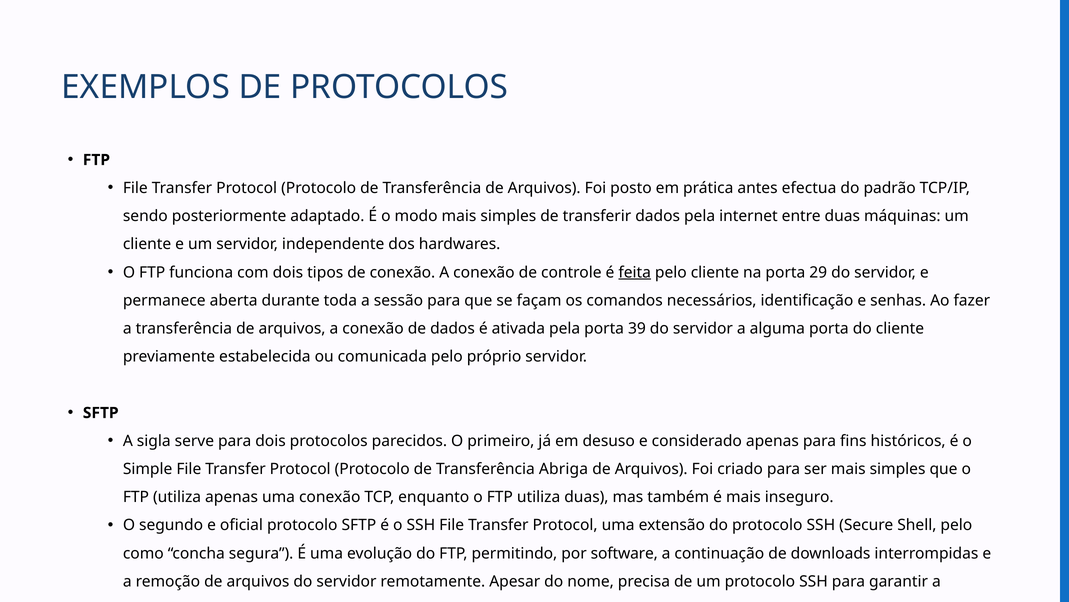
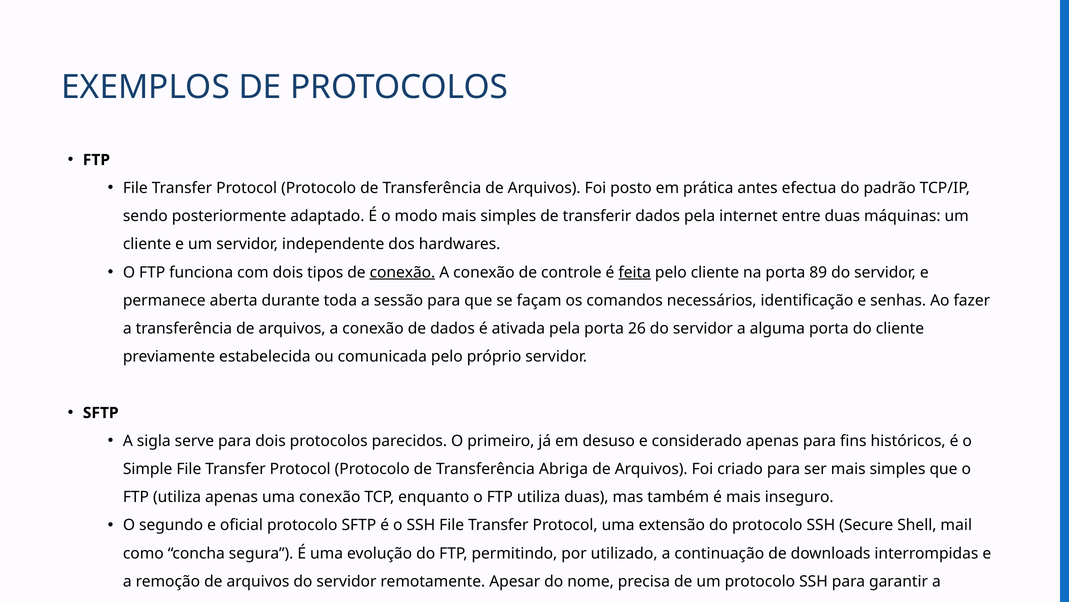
conexão underline: none -> present (402, 272)
29: 29 -> 89 (818, 272)
39: 39 -> 26 (637, 328)
Shell pelo: pelo -> mail (956, 525)
software: software -> utilizado (624, 553)
